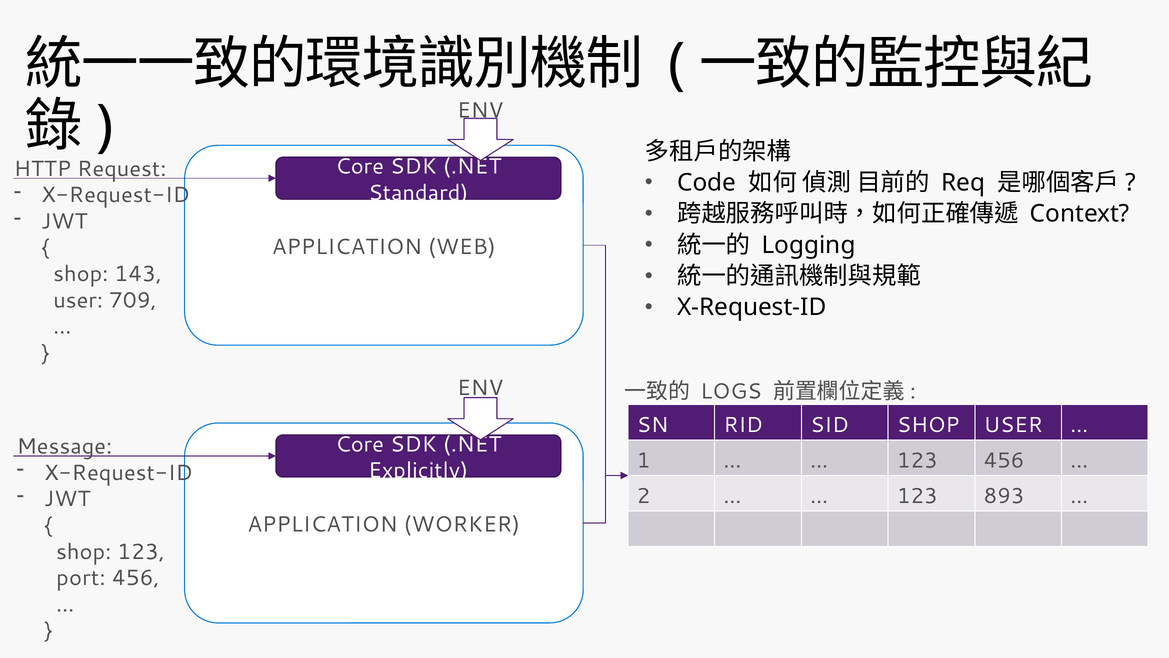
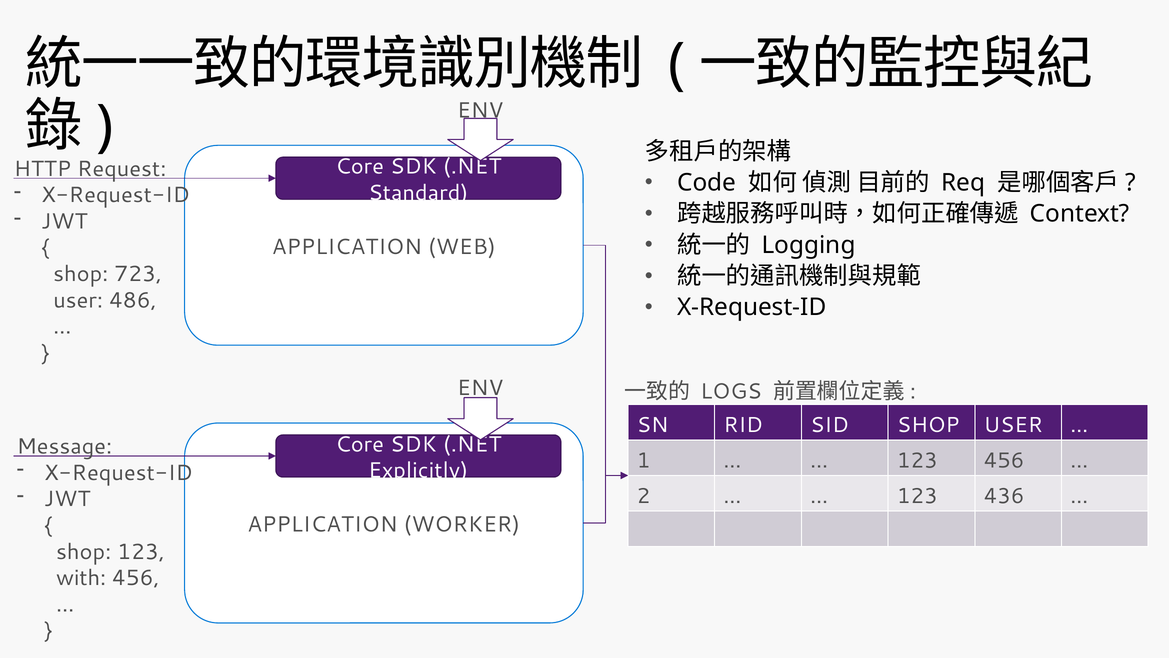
143: 143 -> 723 (138, 274)
709: 709 -> 486 (133, 300)
893: 893 -> 436 (1004, 496)
port: port -> with (81, 578)
